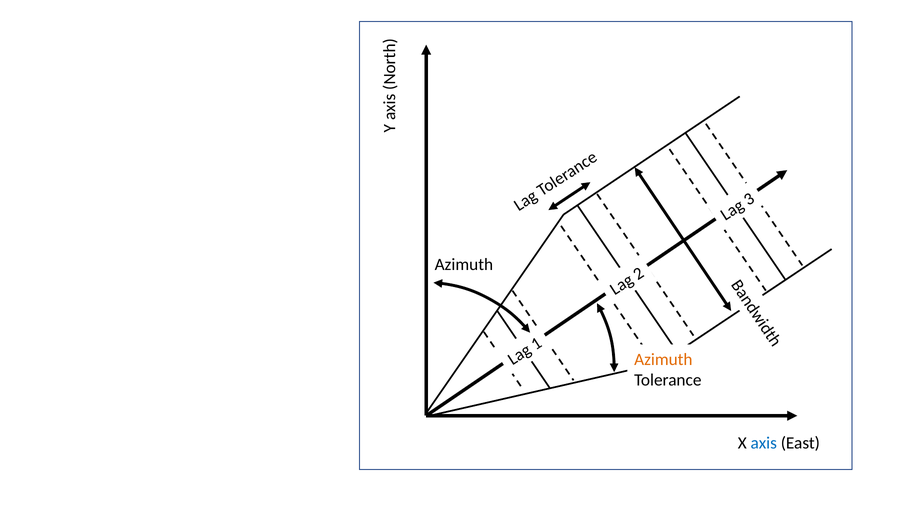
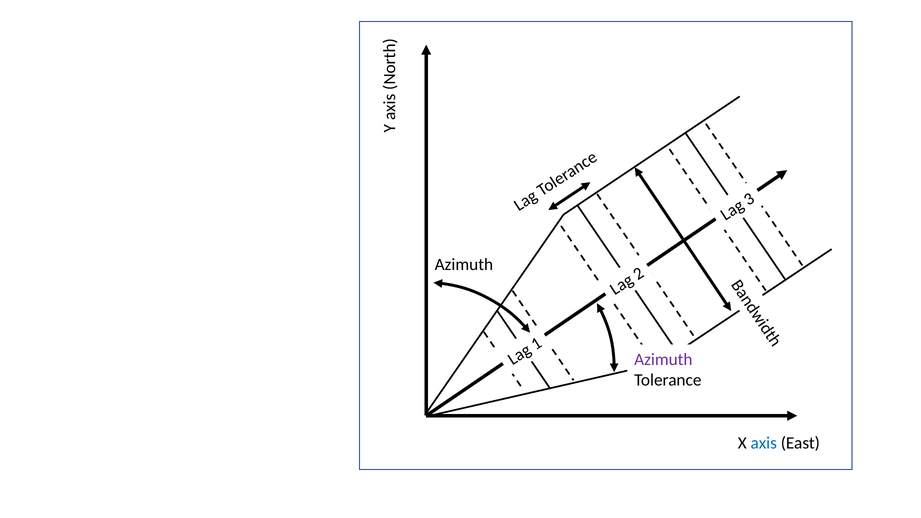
Azimuth colour: orange -> purple (663, 359)
